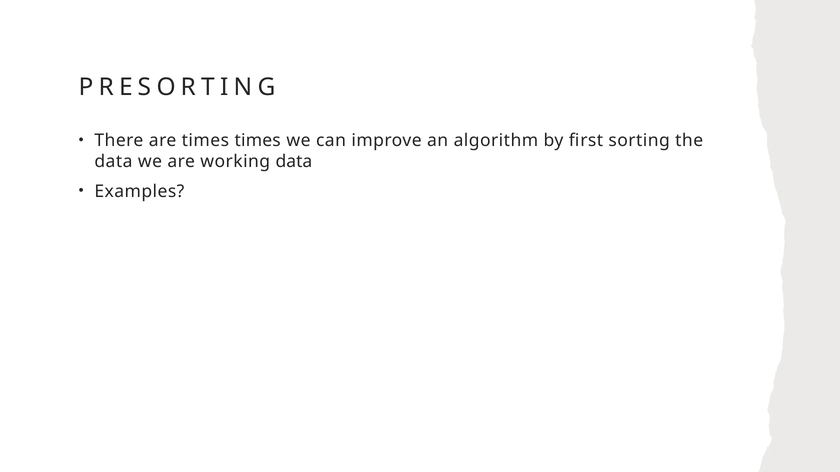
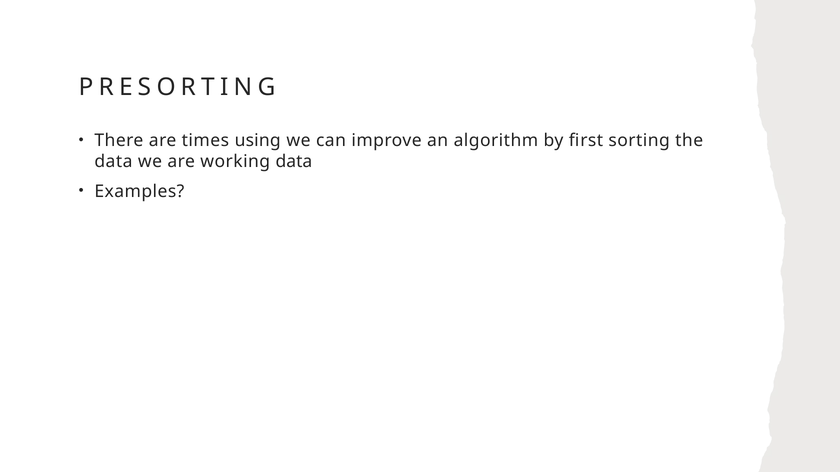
times times: times -> using (258, 141)
